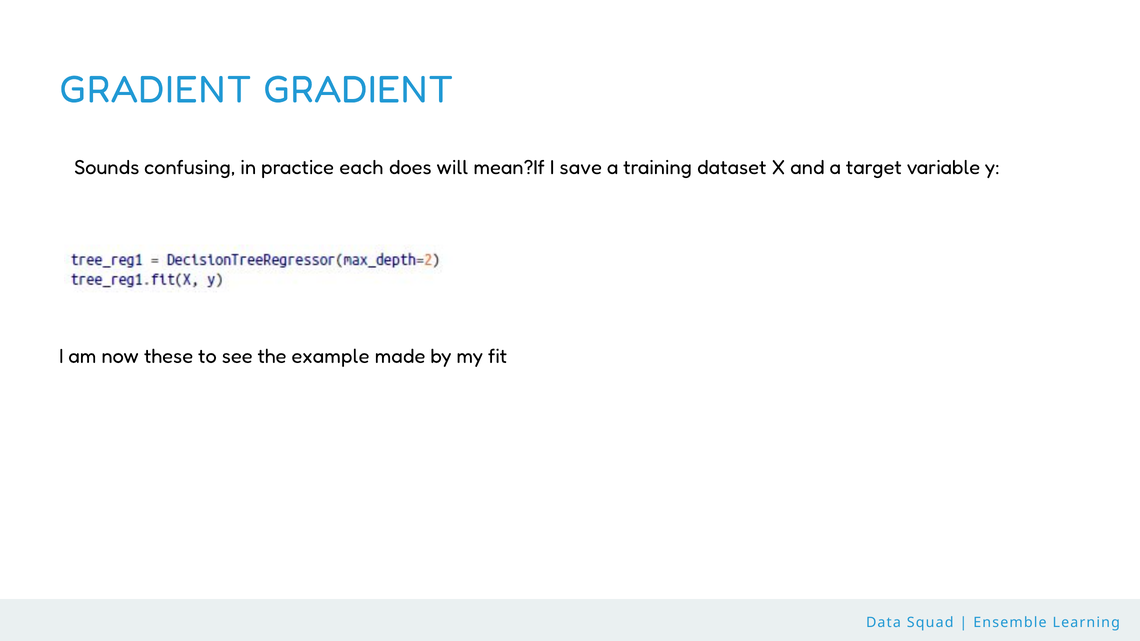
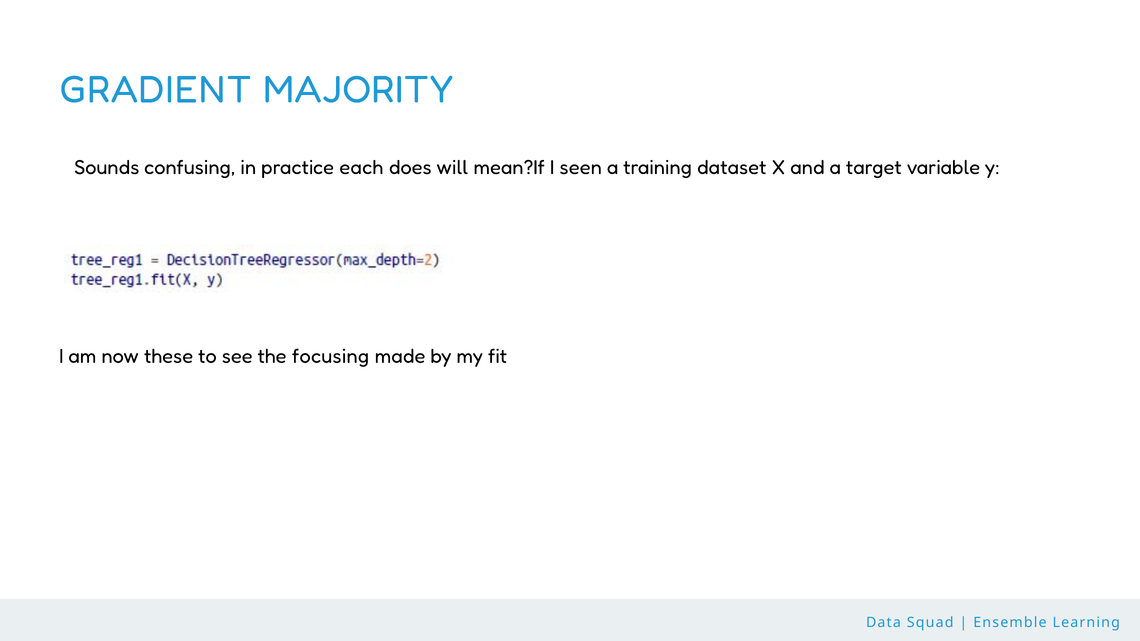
GRADIENT GRADIENT: GRADIENT -> MAJORITY (358, 90)
save: save -> seen (581, 167)
example: example -> focusing (330, 356)
